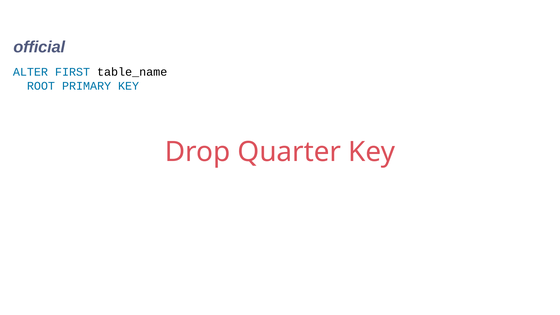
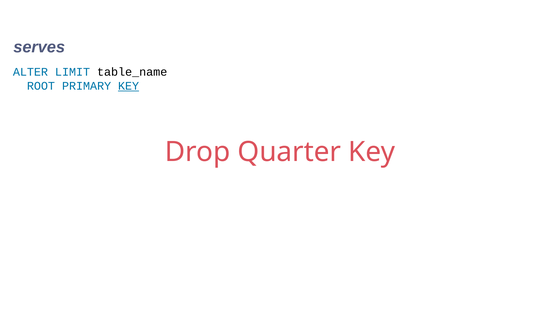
official: official -> serves (39, 47)
FIRST: FIRST -> LIMIT (73, 72)
KEY underline: none -> present (129, 86)
